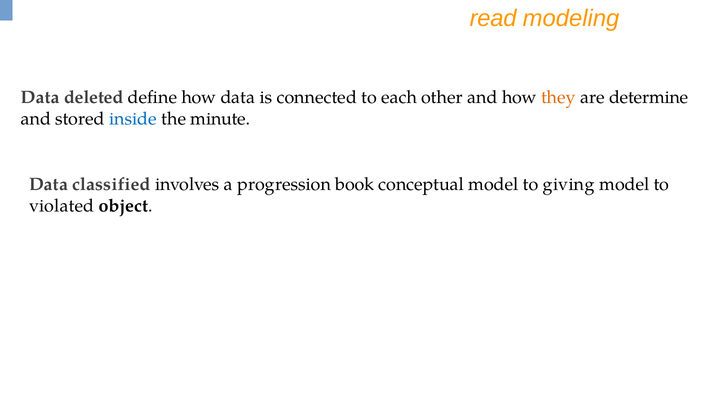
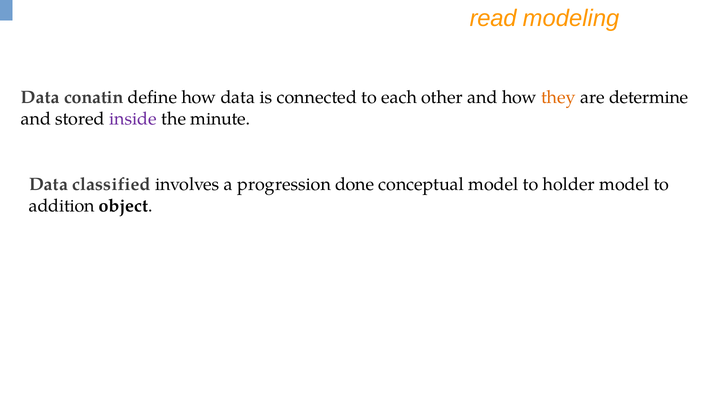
deleted: deleted -> conatin (94, 97)
inside colour: blue -> purple (133, 119)
book: book -> done (355, 184)
giving: giving -> holder (569, 184)
violated: violated -> addition (62, 206)
